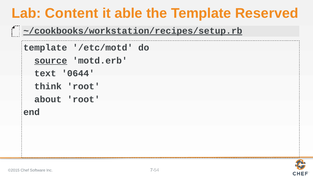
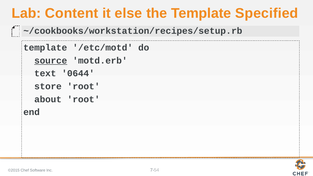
able: able -> else (128, 13)
Reserved: Reserved -> Specified (267, 13)
~/cookbooks/workstation/recipes/setup.rb underline: present -> none (133, 31)
think: think -> store (48, 86)
